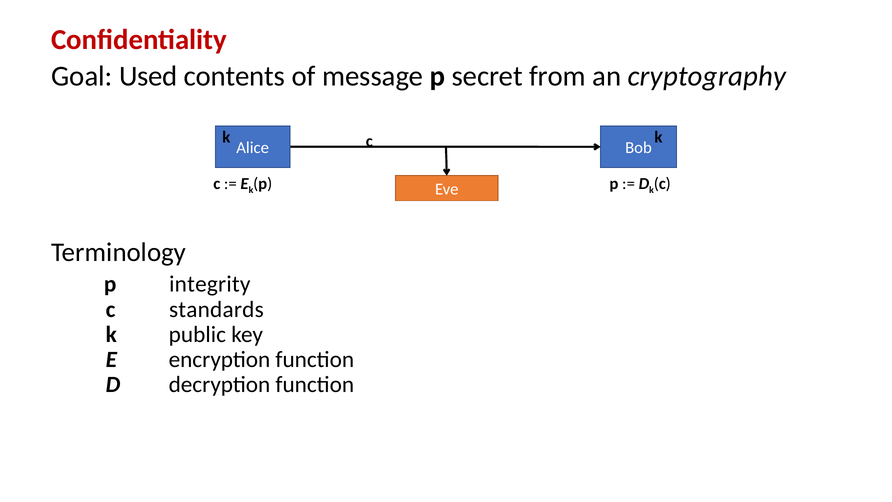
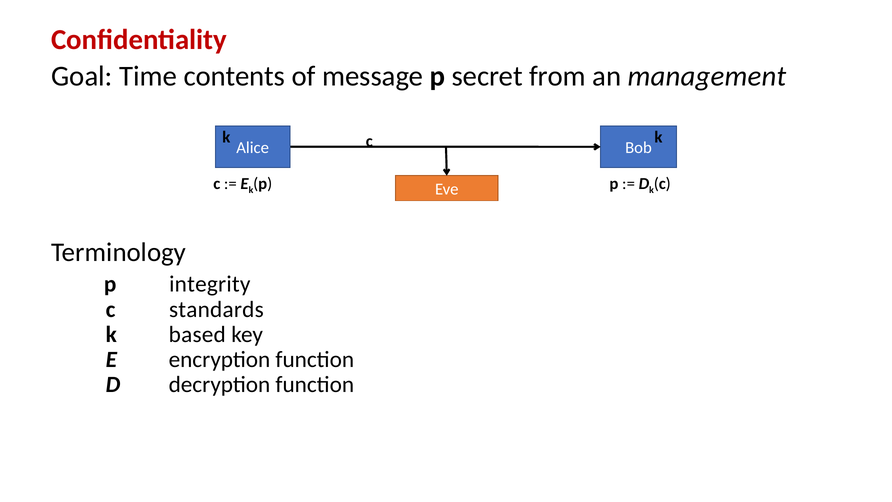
Used: Used -> Time (148, 76)
cryptography: cryptography -> management (707, 76)
public: public -> based (197, 334)
